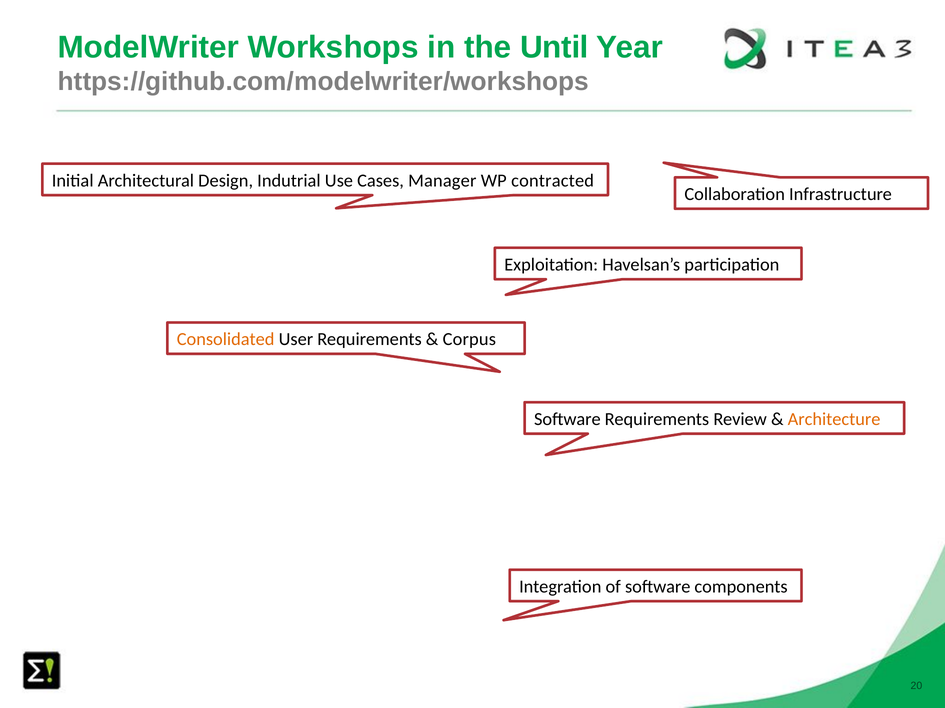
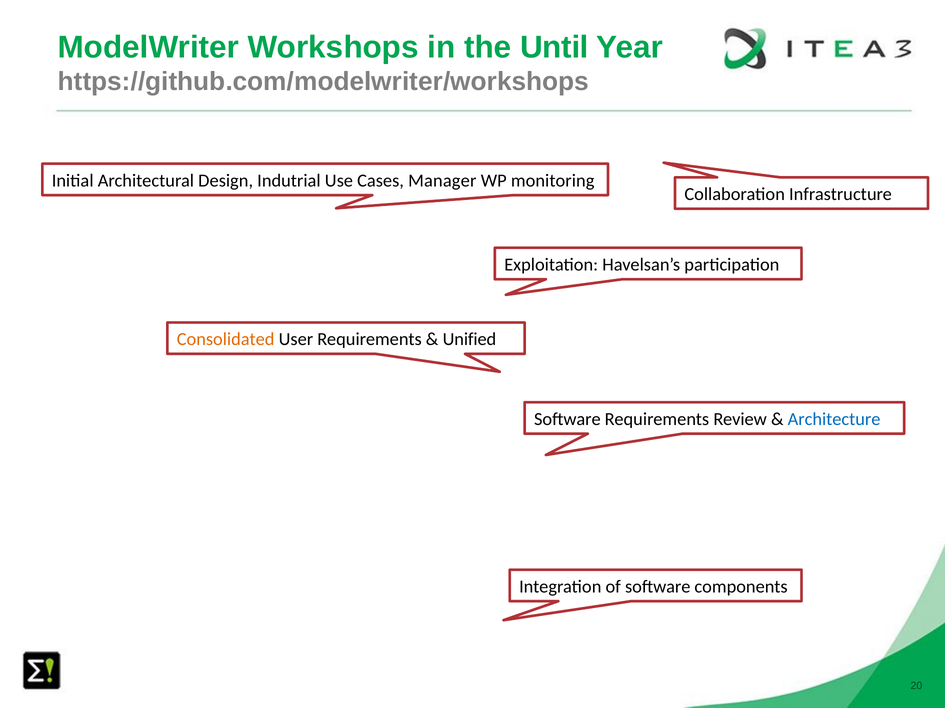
contracted: contracted -> monitoring (553, 181)
Corpus: Corpus -> Unified (469, 340)
Architecture colour: orange -> blue (834, 420)
